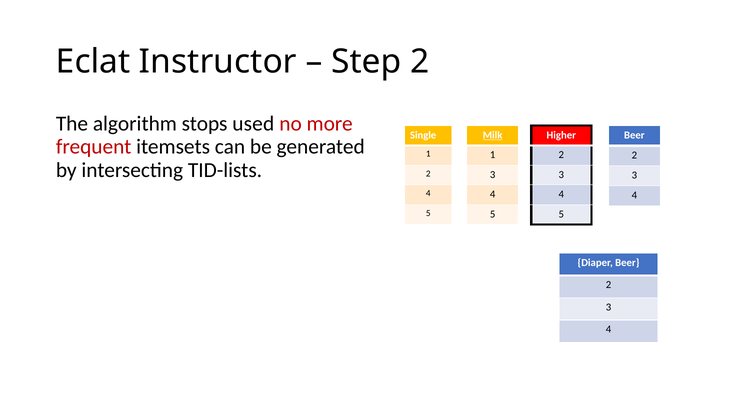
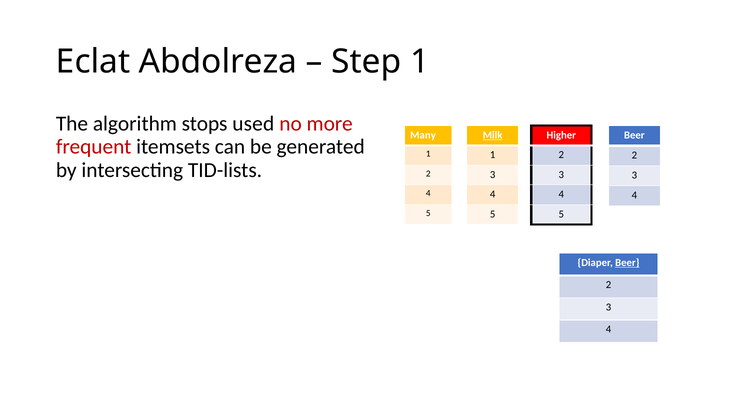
Instructor: Instructor -> Abdolreza (218, 62)
Step 2: 2 -> 1 (420, 62)
Single: Single -> Many (423, 135)
Beer underline: none -> present (627, 263)
